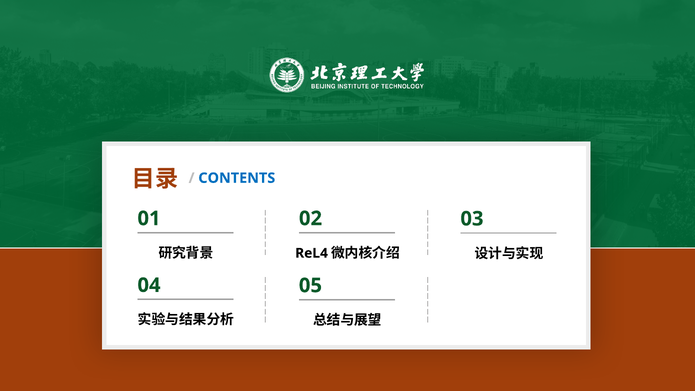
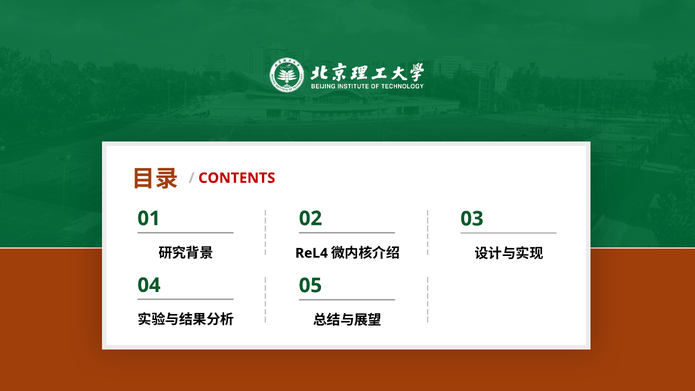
CONTENTS colour: blue -> red (237, 178)
